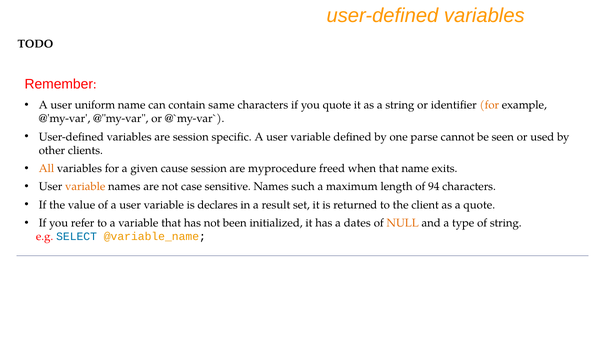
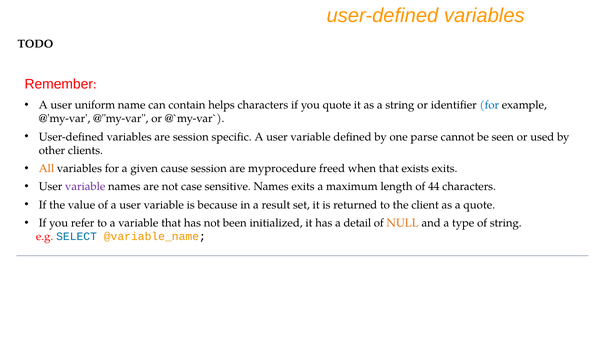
same: same -> helps (222, 105)
for colour: orange -> blue (489, 105)
that name: name -> exists (415, 169)
variable colour: orange -> purple (85, 187)
Names such: such -> exits (303, 187)
94: 94 -> 44 (434, 187)
declares: declares -> because (218, 205)
dates: dates -> detail (357, 223)
